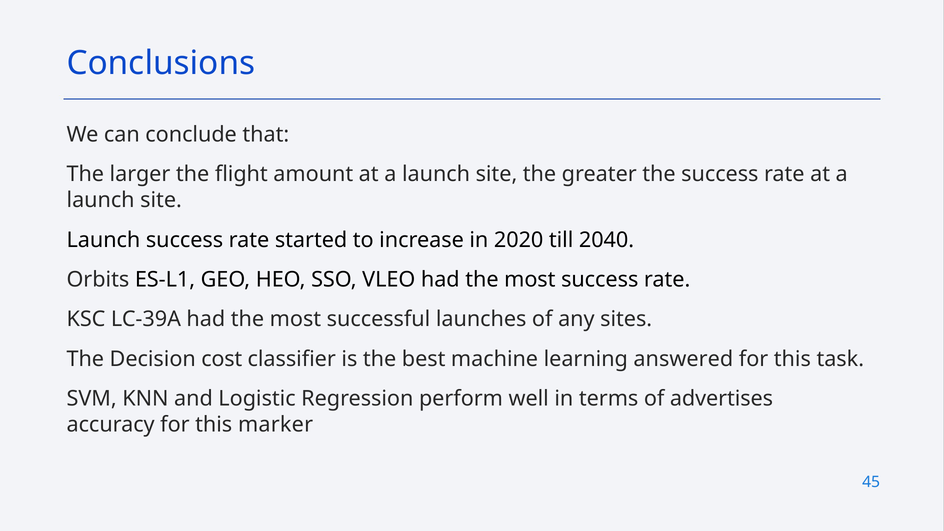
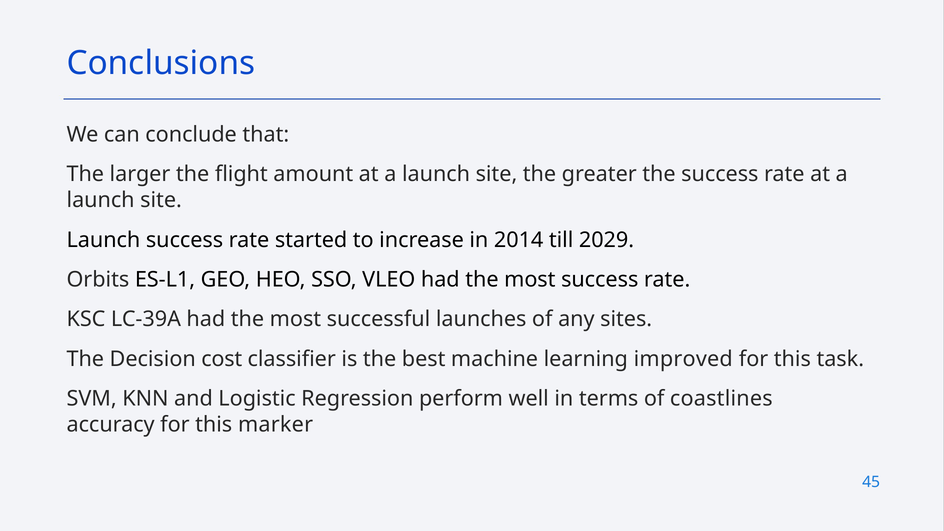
2020: 2020 -> 2014 (519, 240)
2040: 2040 -> 2029 (607, 240)
answered: answered -> improved (683, 359)
advertises: advertises -> coastlines (721, 399)
